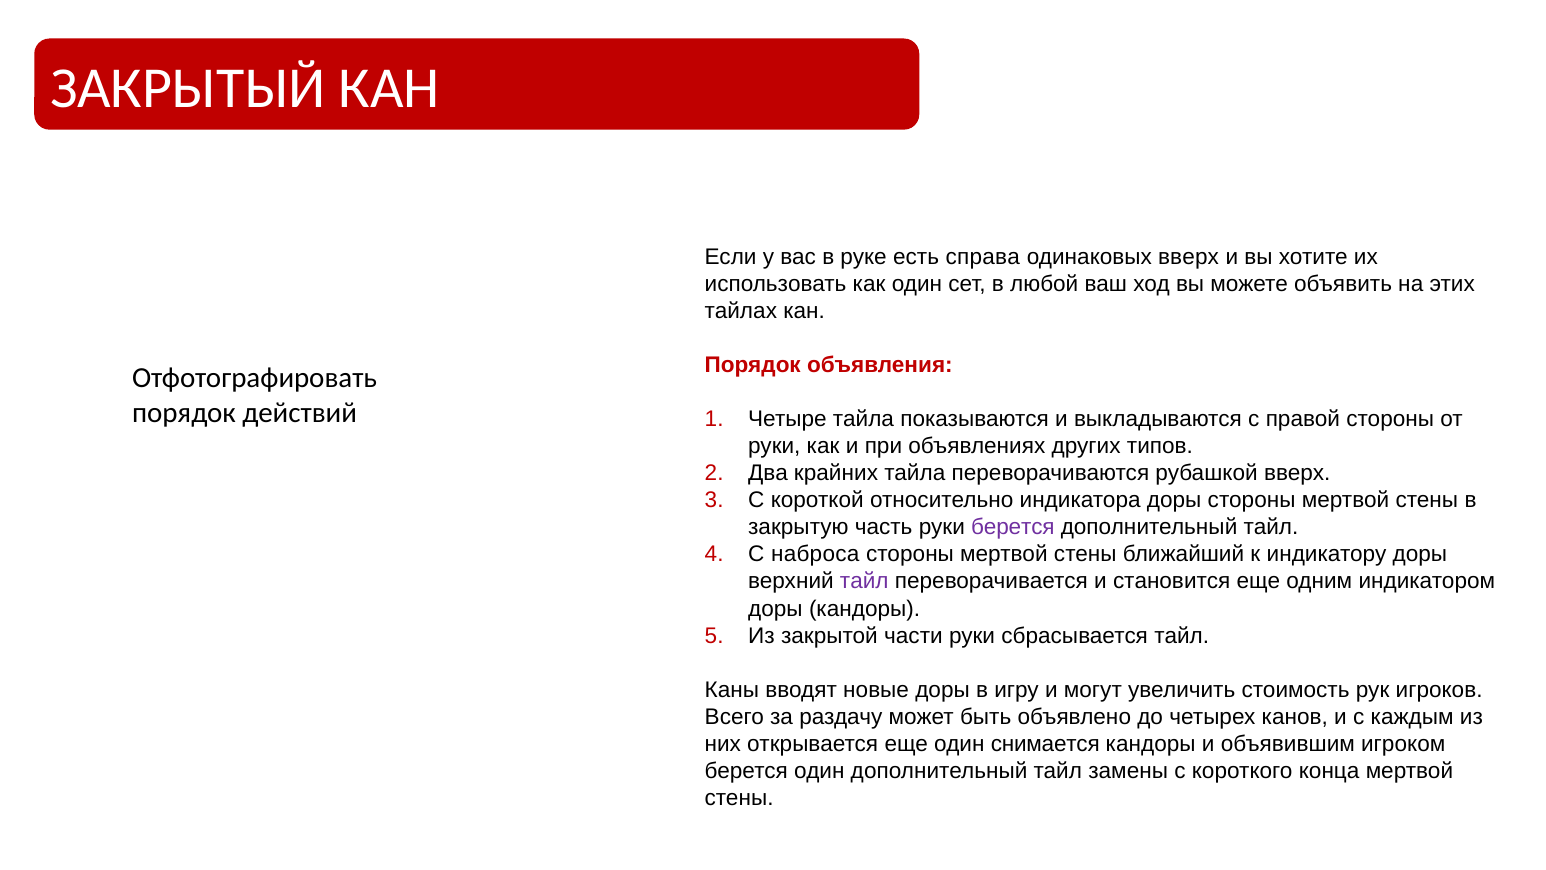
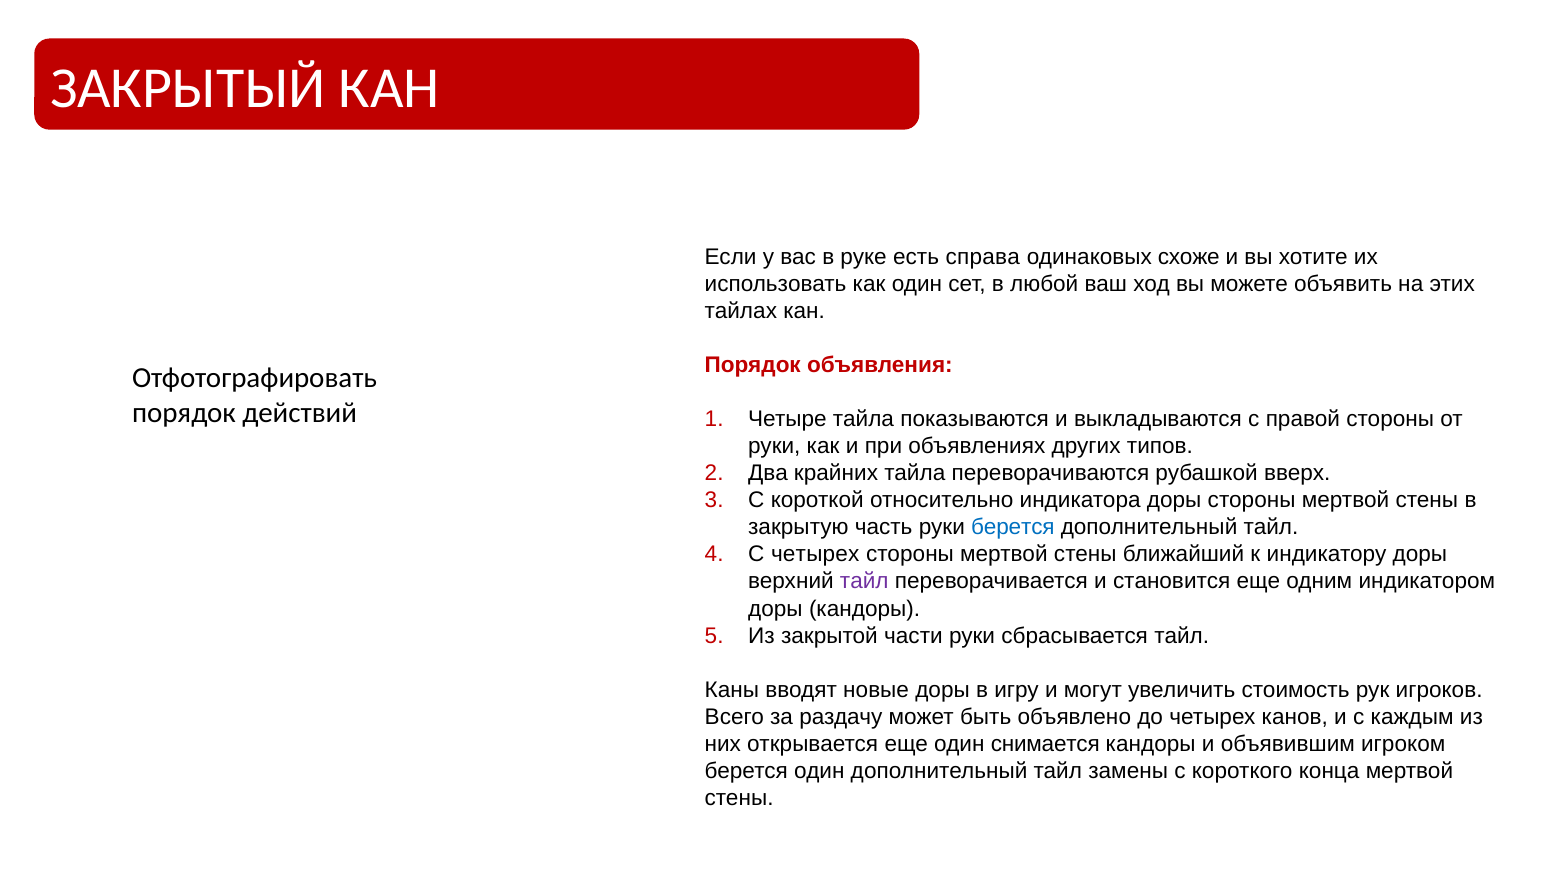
одинаковых вверх: вверх -> схоже (1189, 256)
берется colour: purple -> blue (1013, 527)
С наброса: наброса -> четырех (815, 554)
